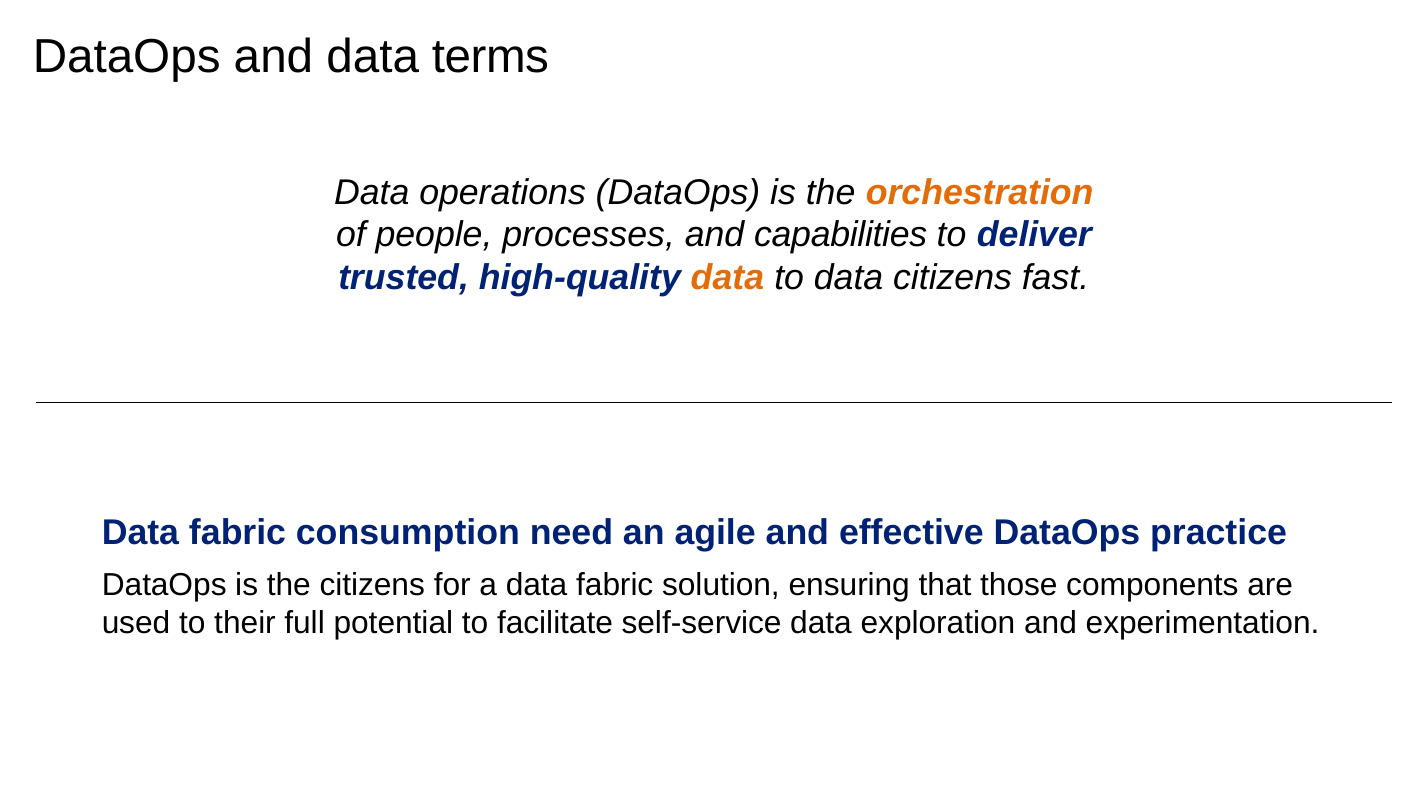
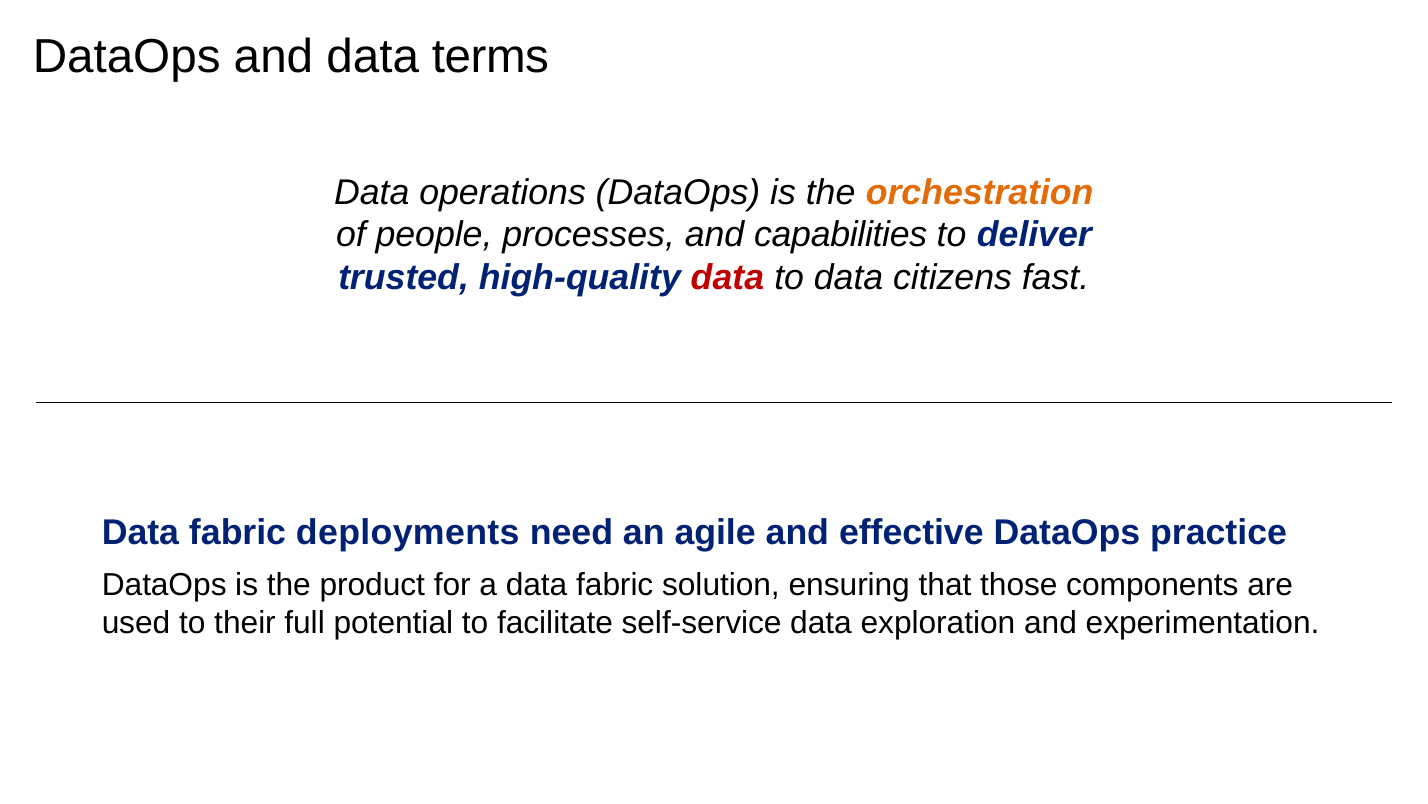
data colour: orange -> red (727, 278)
consumption: consumption -> deployments (408, 532)
the citizens: citizens -> product (372, 584)
